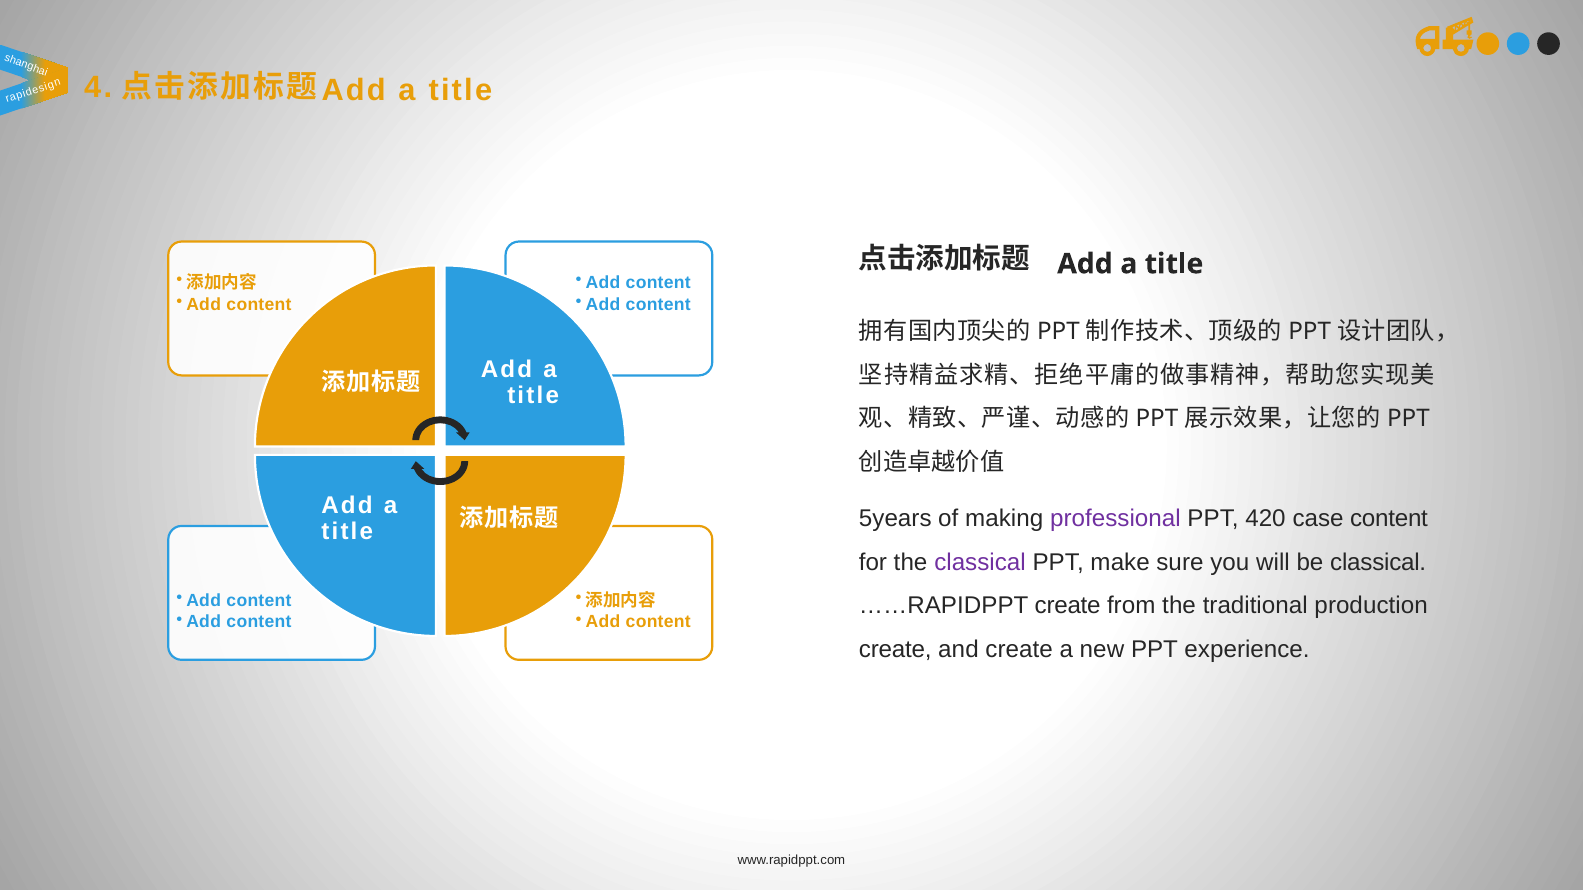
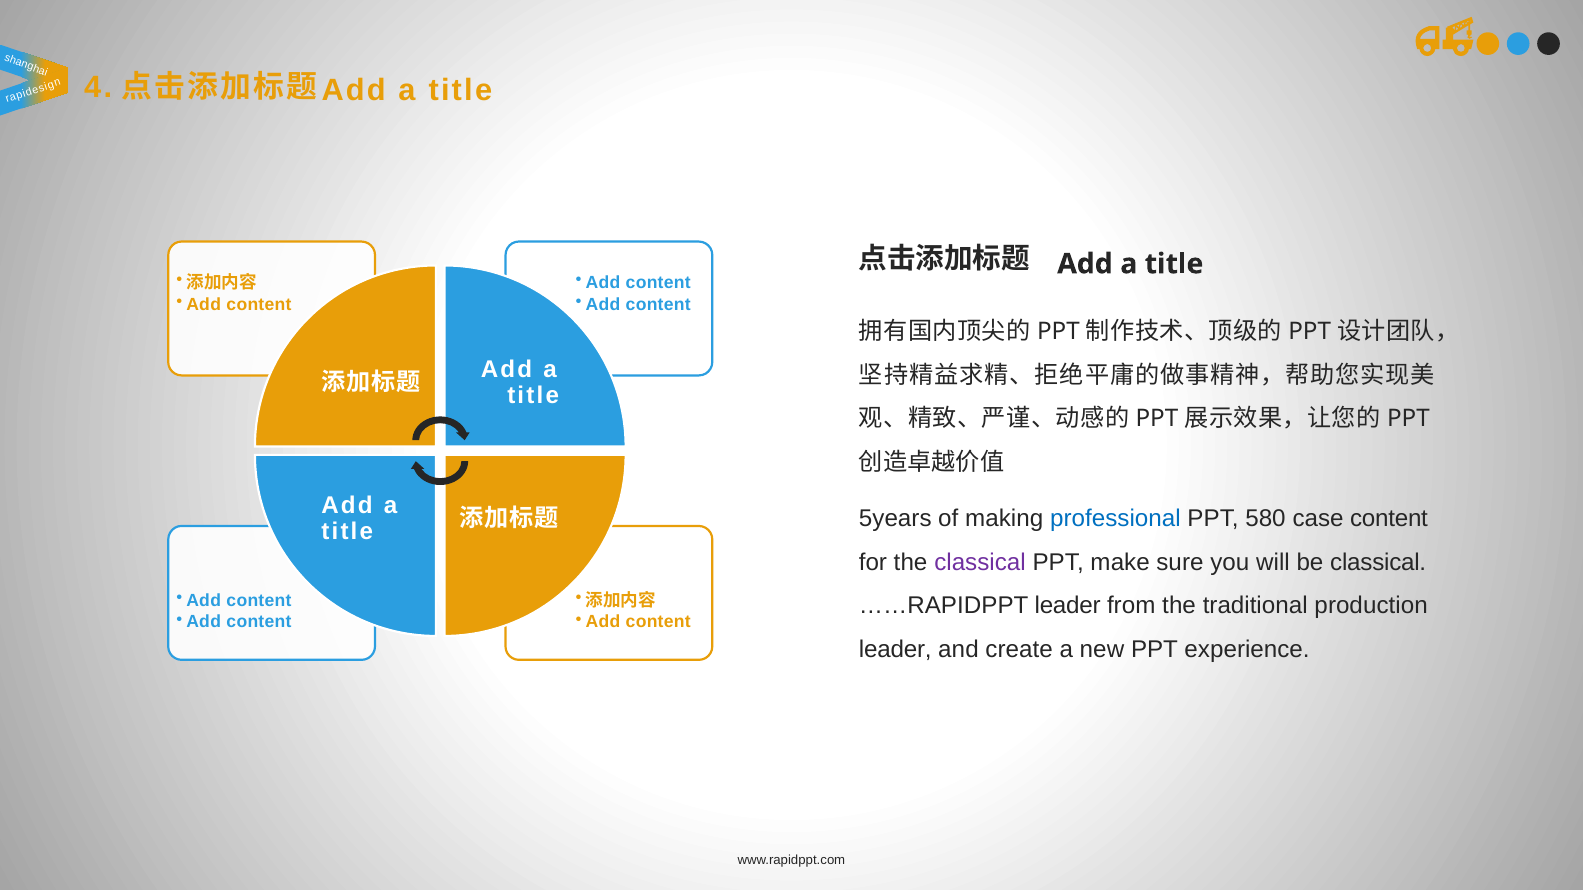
professional colour: purple -> blue (1115, 519)
420: 420 -> 580 (1266, 519)
……RAPIDPPT create: create -> leader (1068, 606)
create: create -> leader (895, 650)
